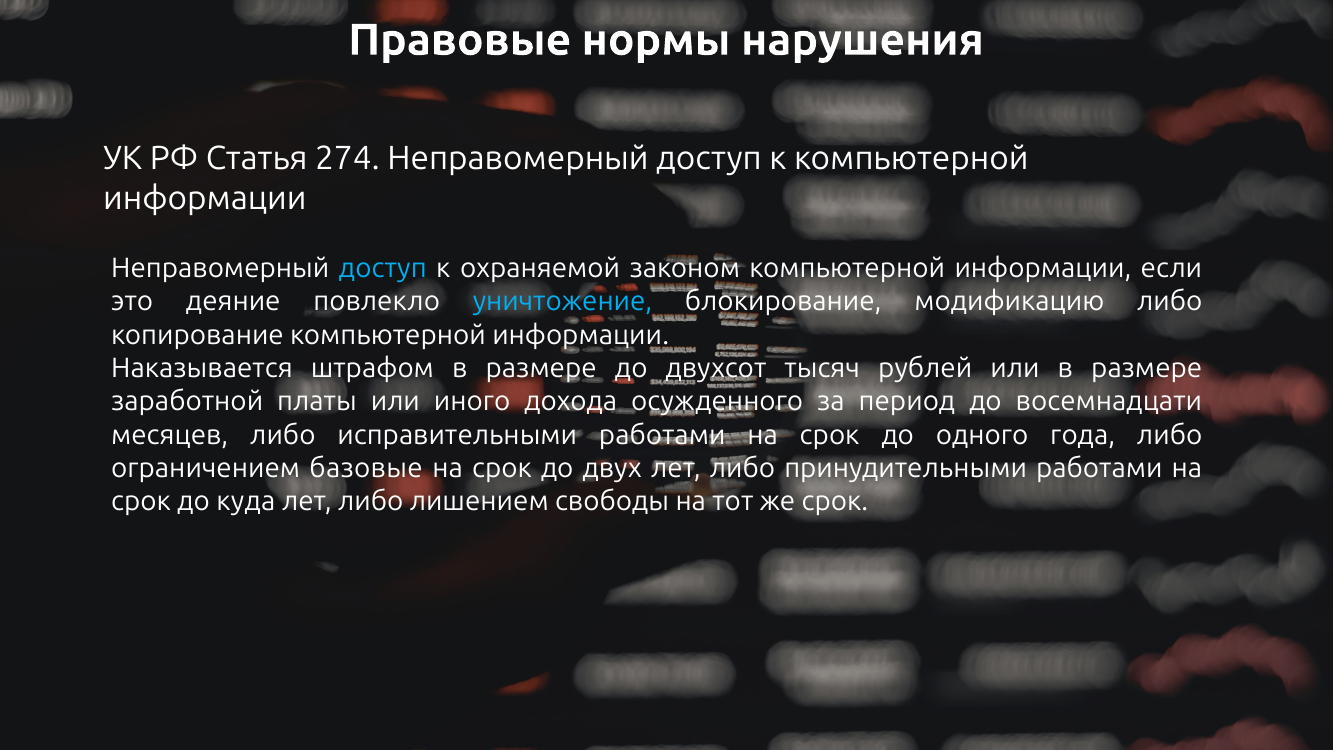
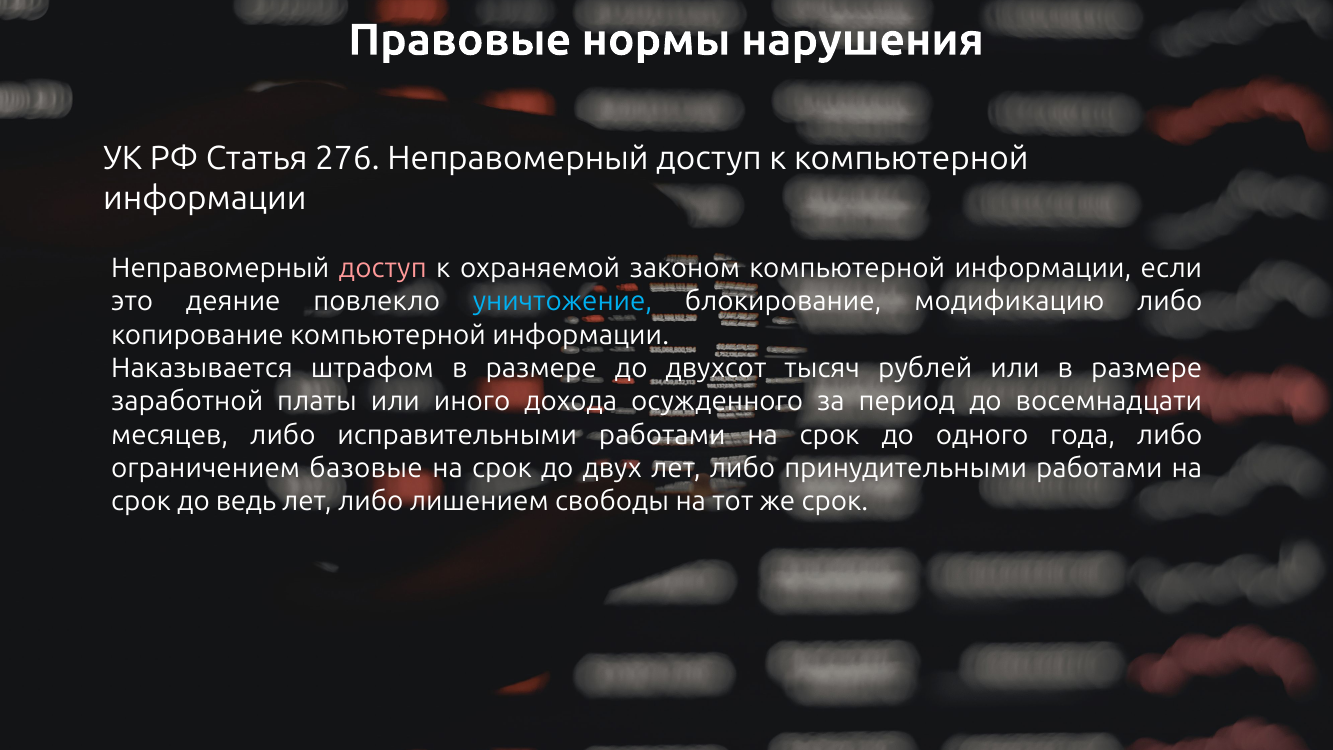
274: 274 -> 276 (347, 159)
доступ colour: light blue -> pink (383, 268)
куда: куда -> ведь (246, 501)
